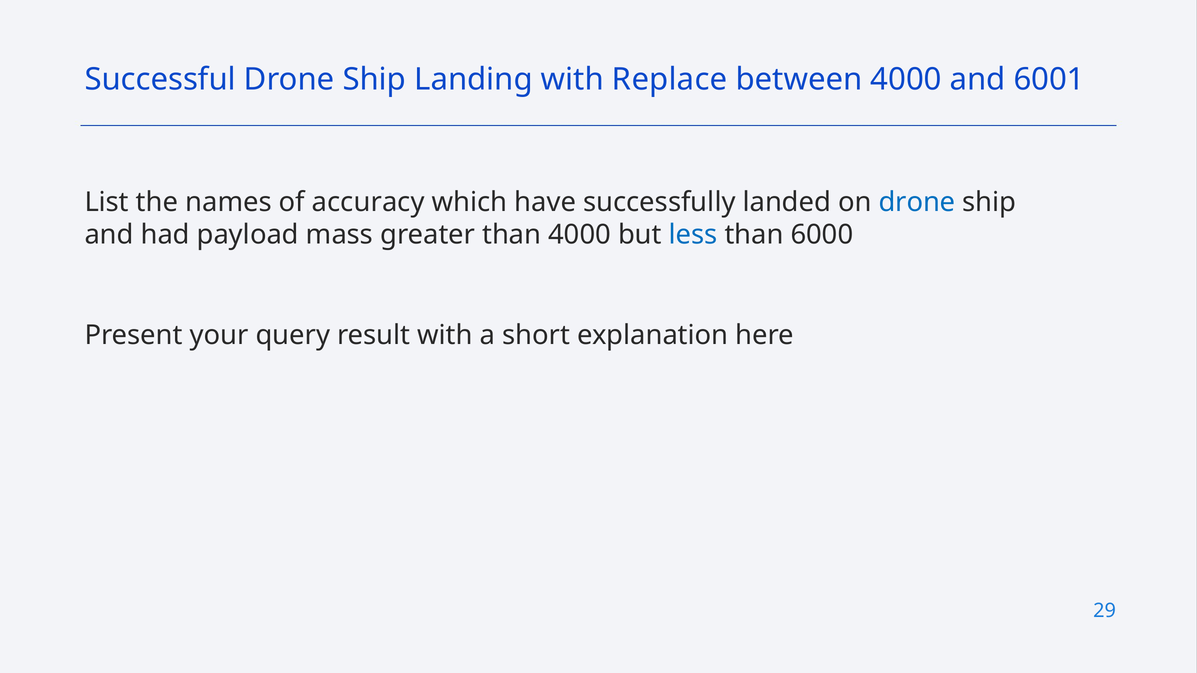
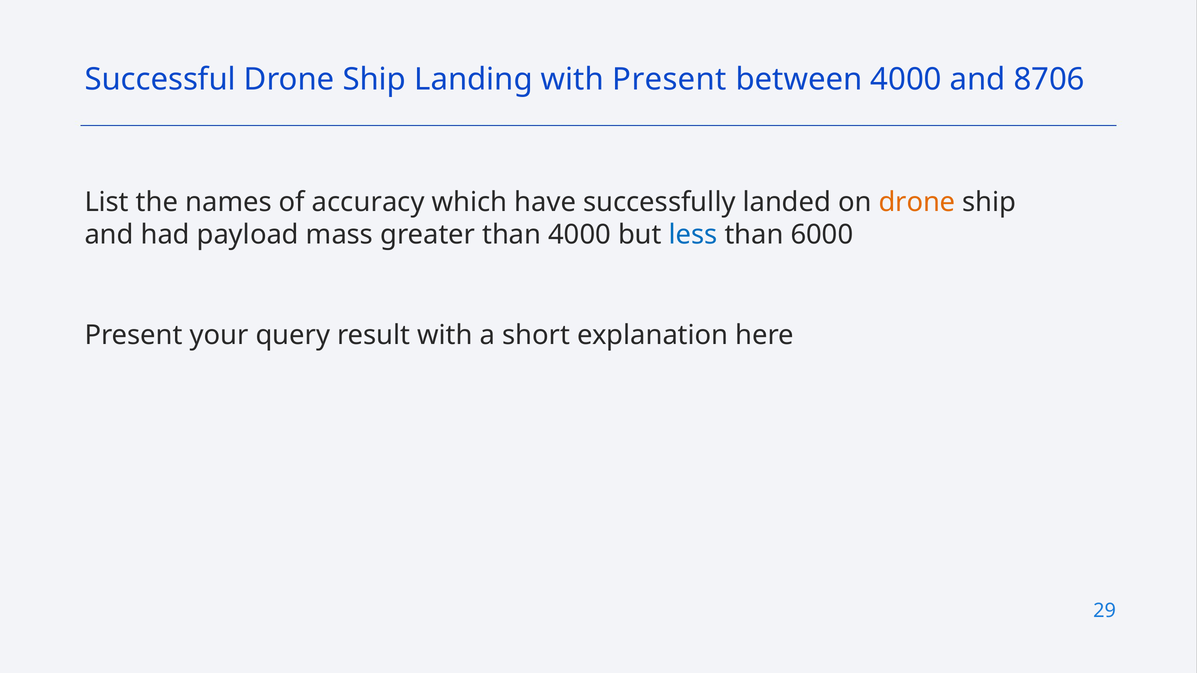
with Replace: Replace -> Present (670, 80)
6001: 6001 -> 8706 (1049, 80)
drone colour: blue -> orange (917, 202)
